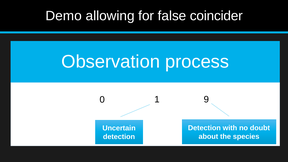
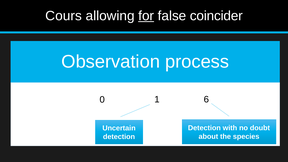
Demo: Demo -> Cours (64, 16)
for underline: none -> present (146, 16)
9: 9 -> 6 (206, 99)
